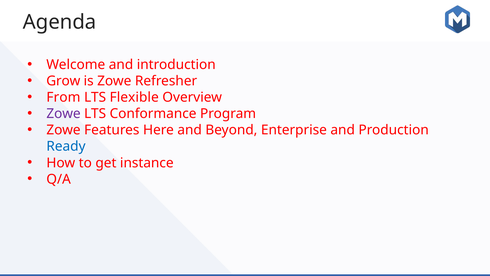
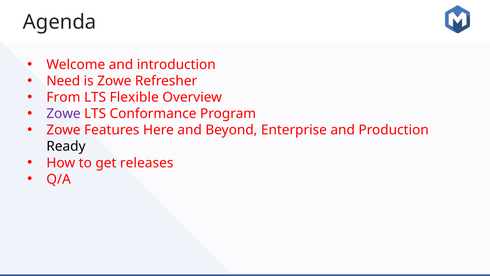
Grow: Grow -> Need (63, 81)
Ready colour: blue -> black (66, 146)
instance: instance -> releases (147, 163)
